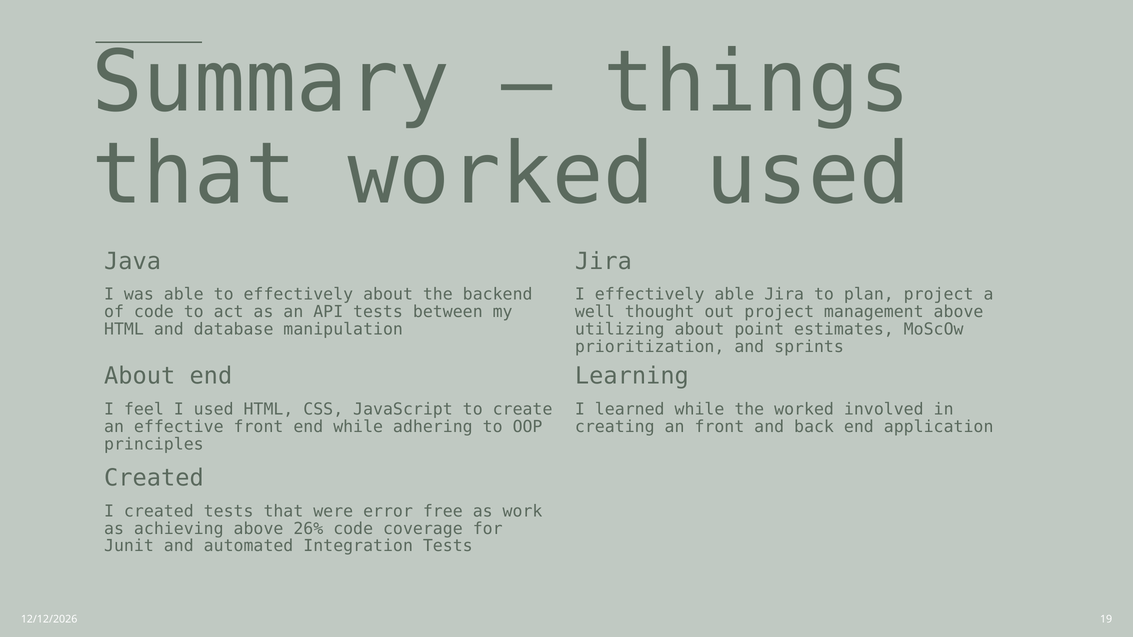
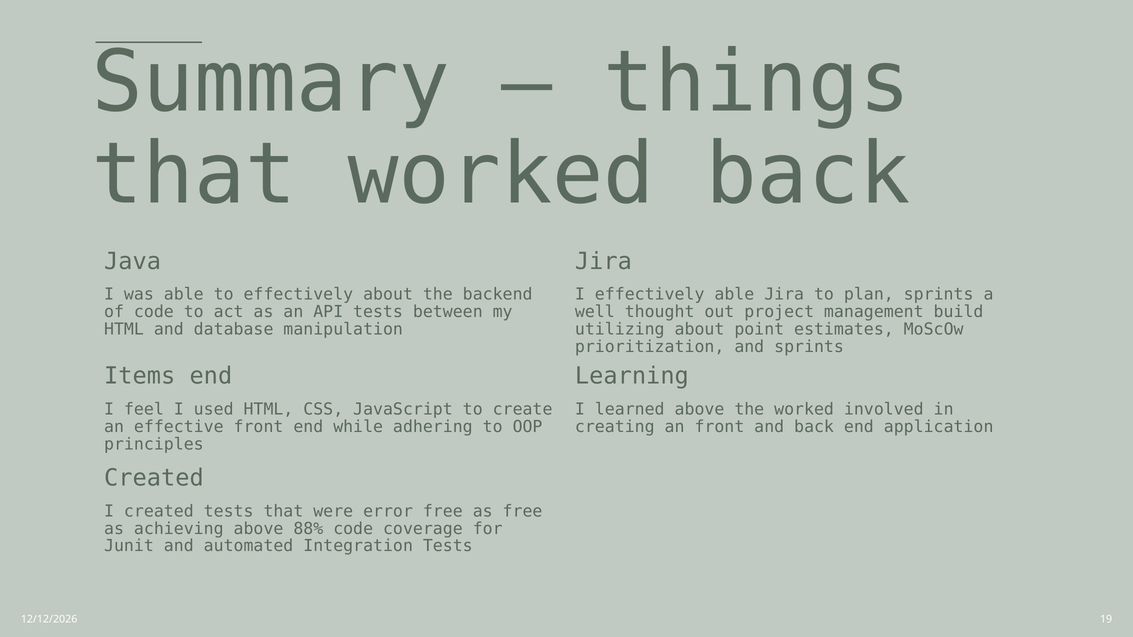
worked used: used -> back (808, 175)
plan project: project -> sprints (939, 294)
management above: above -> build (959, 312)
About: About -> Items (140, 376)
learned while: while -> above (699, 409)
as work: work -> free (523, 511)
26%: 26% -> 88% (308, 529)
